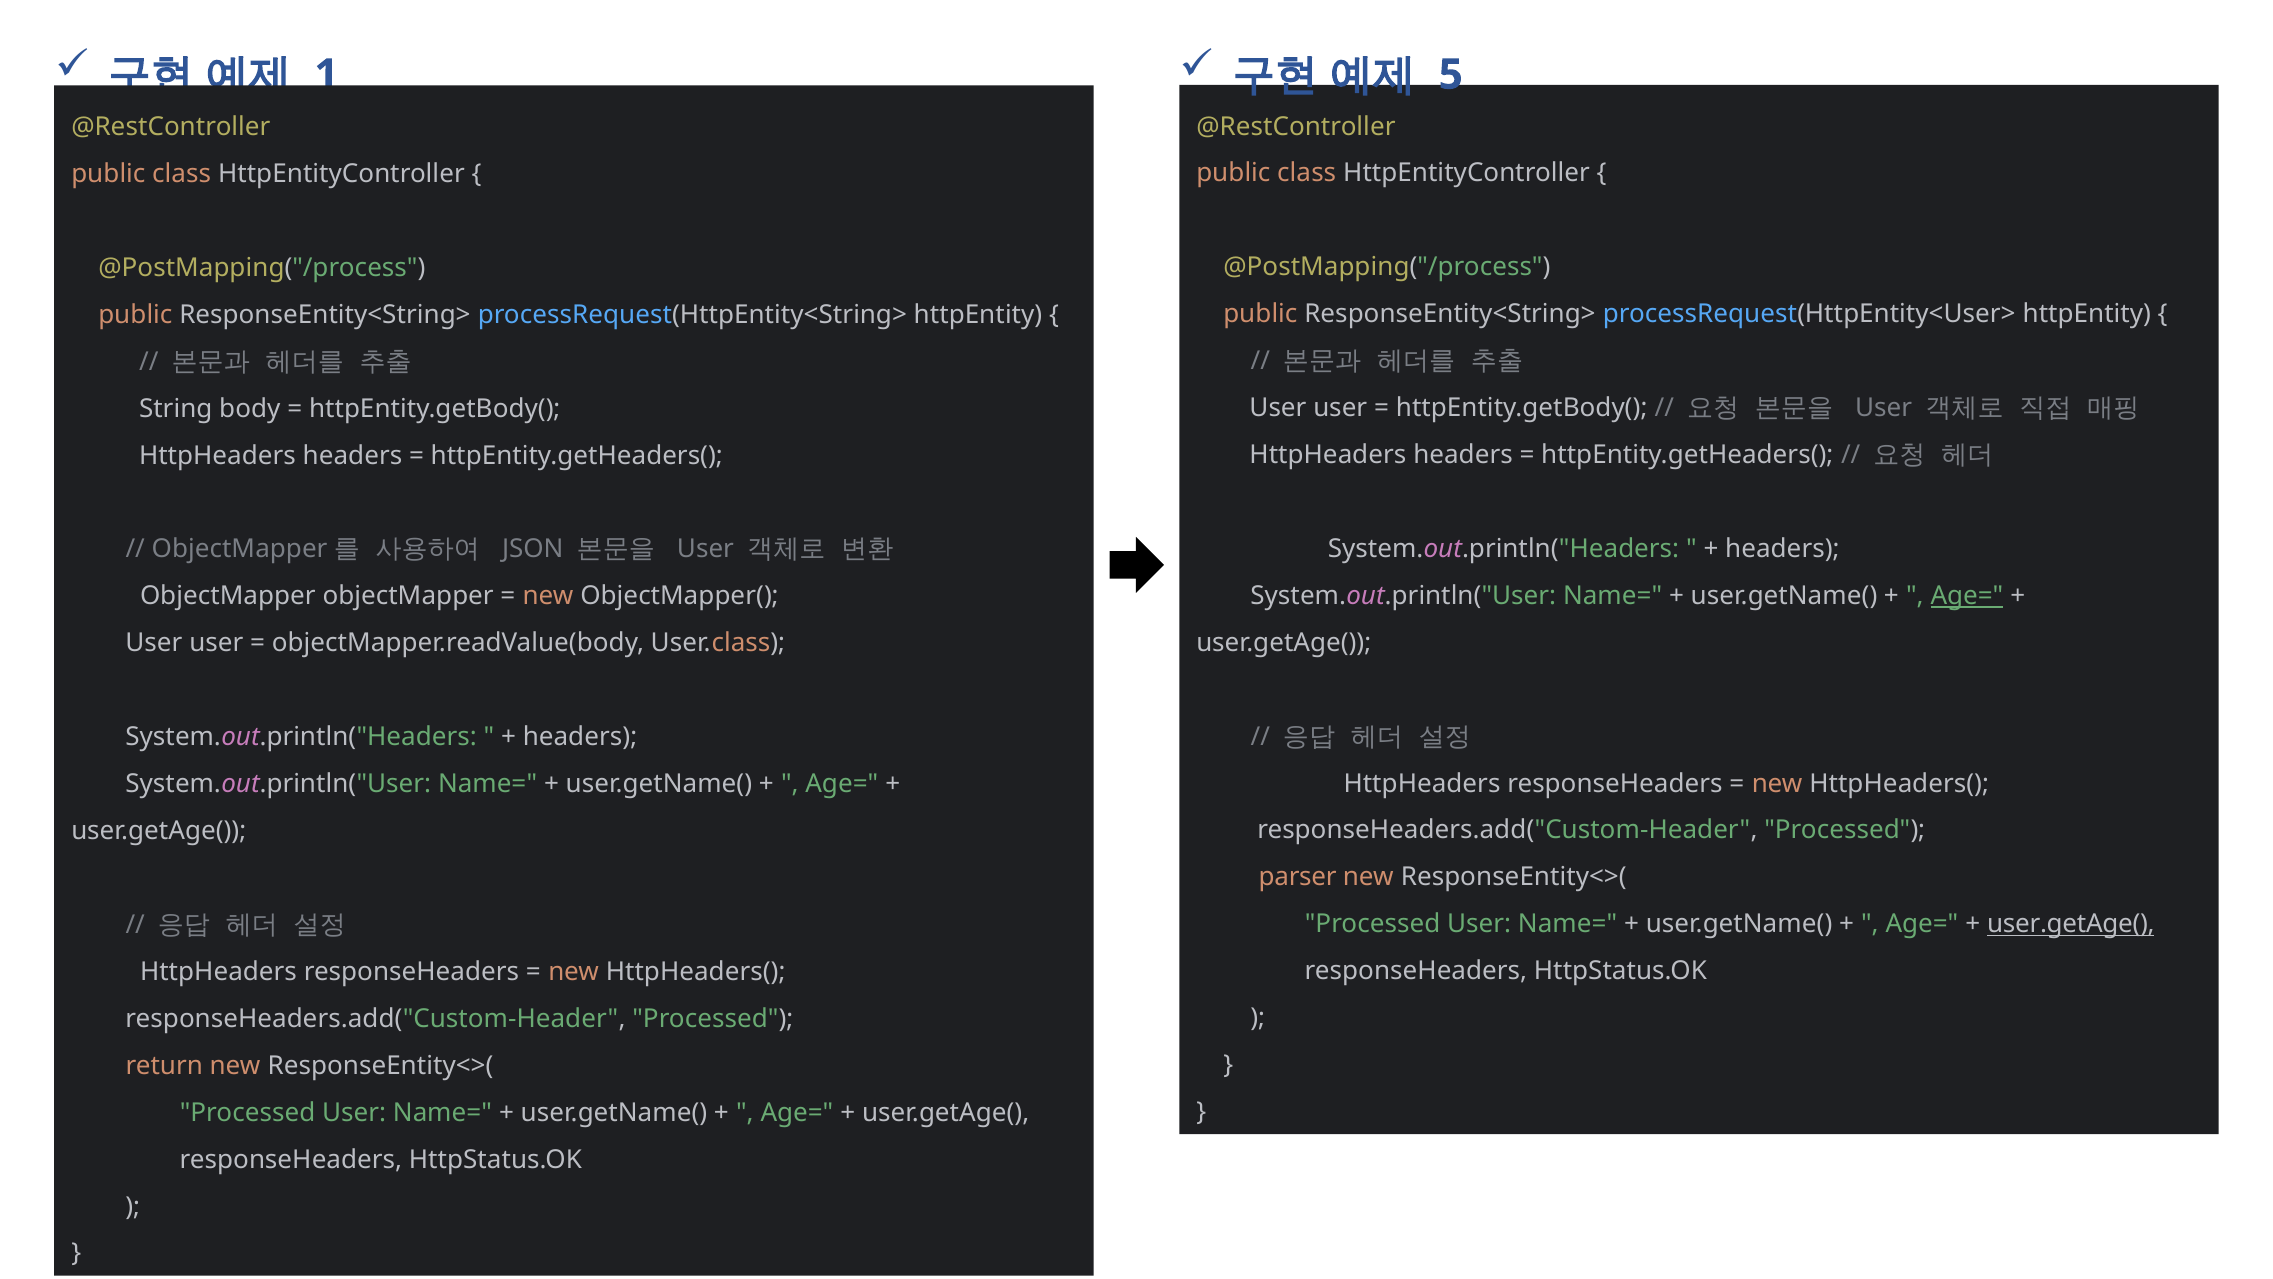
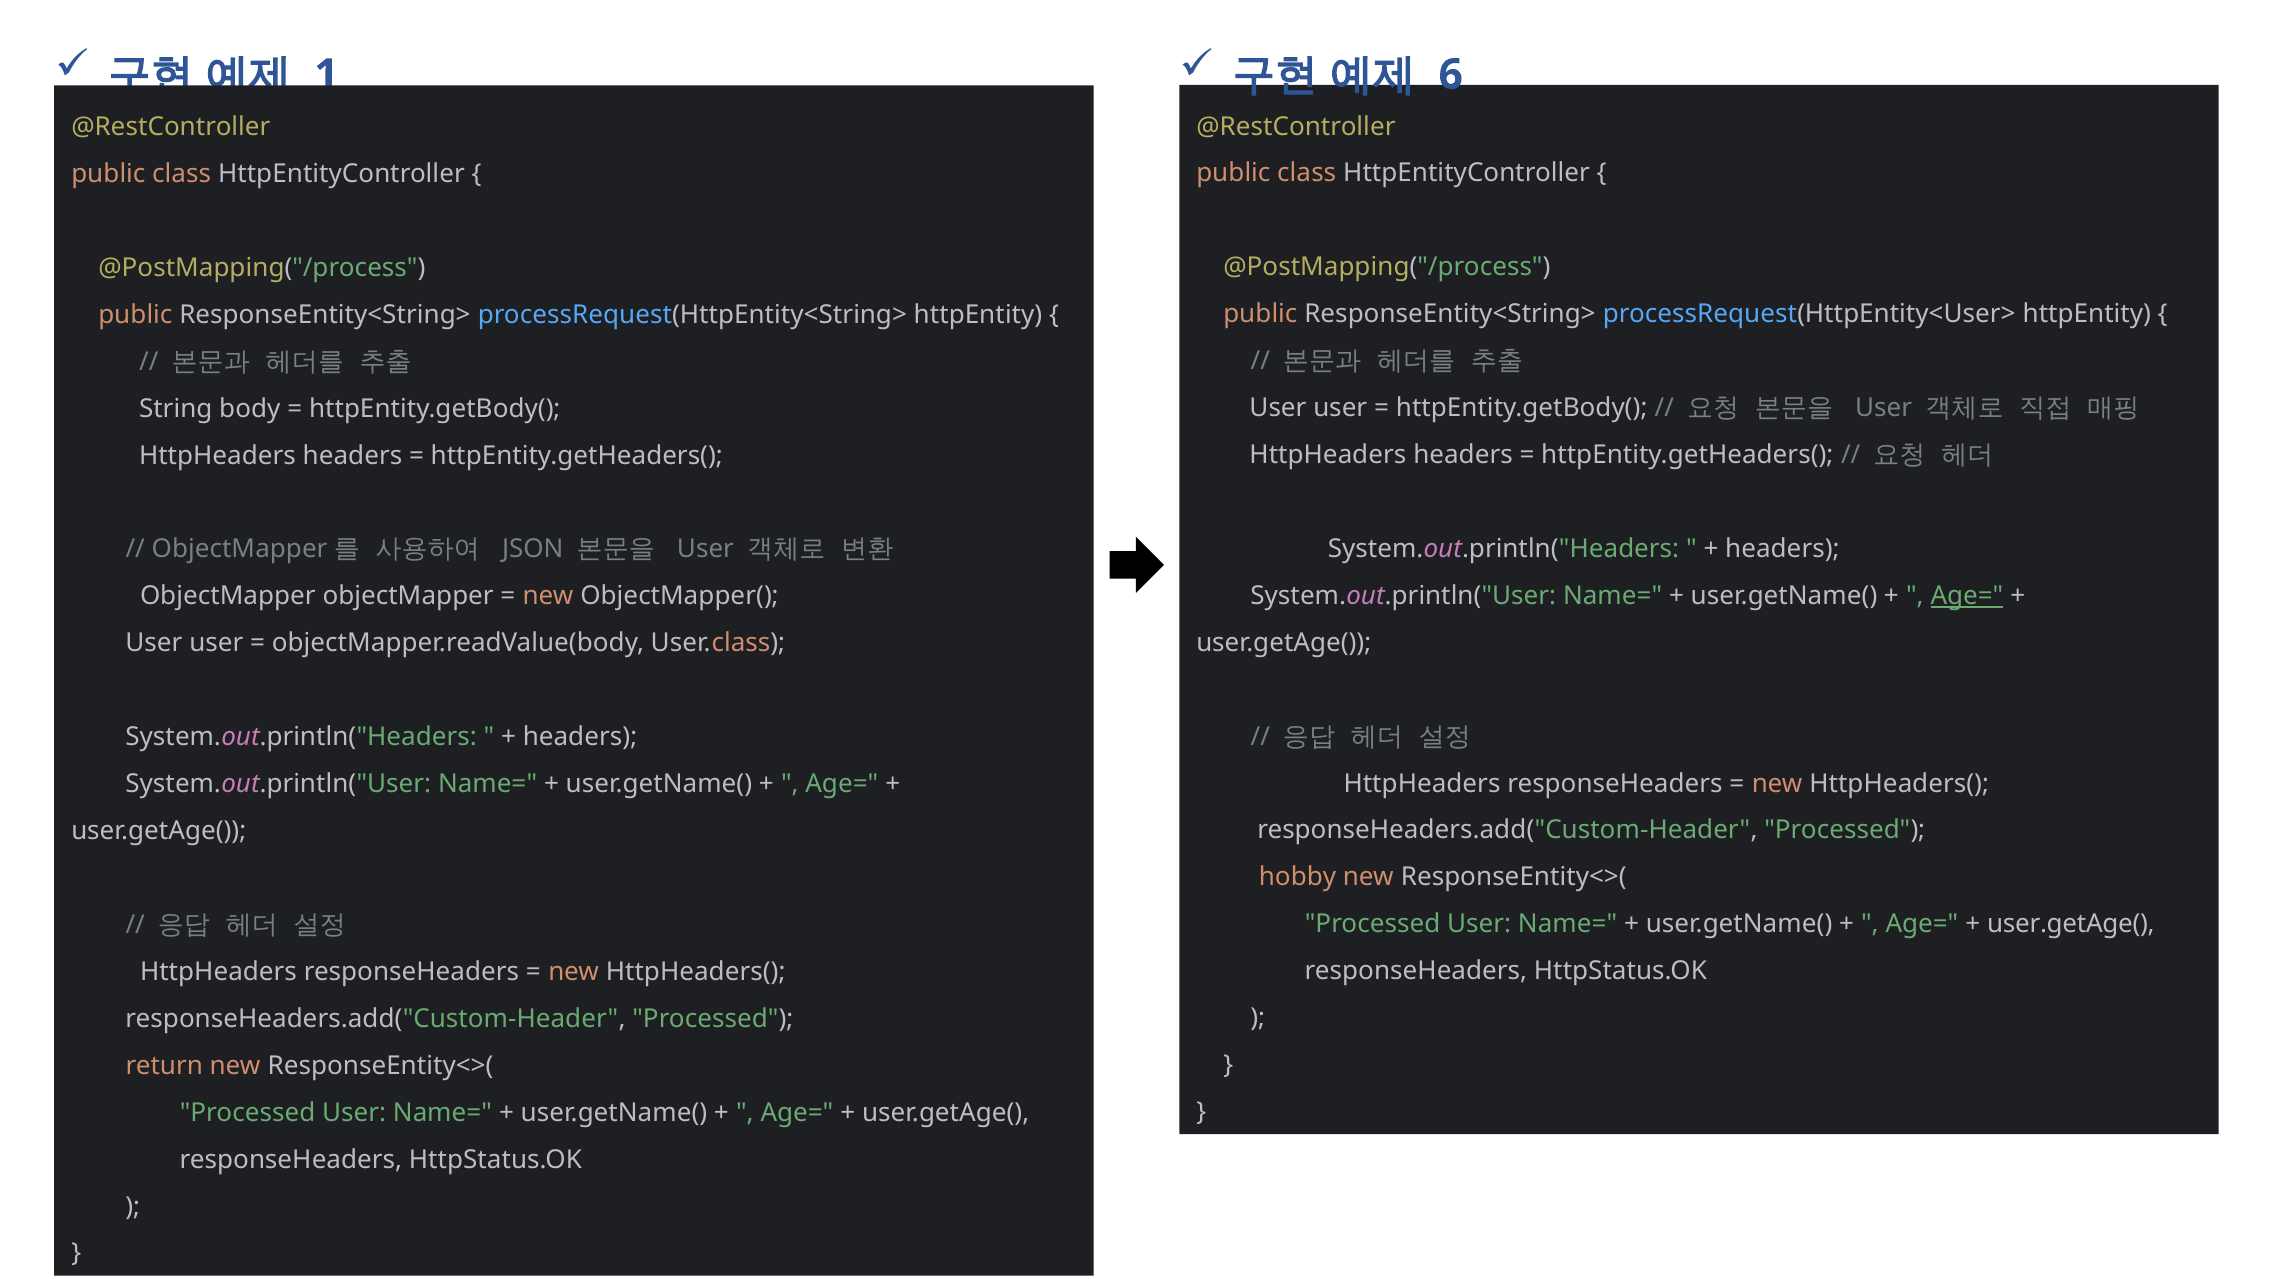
5: 5 -> 6 (1451, 75)
parser: parser -> hobby (1297, 877)
user.getAge( underline: present -> none (2071, 924)
